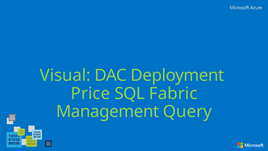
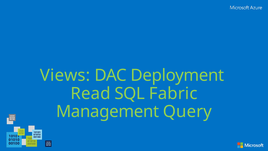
Visual: Visual -> Views (65, 75)
Price: Price -> Read (90, 93)
